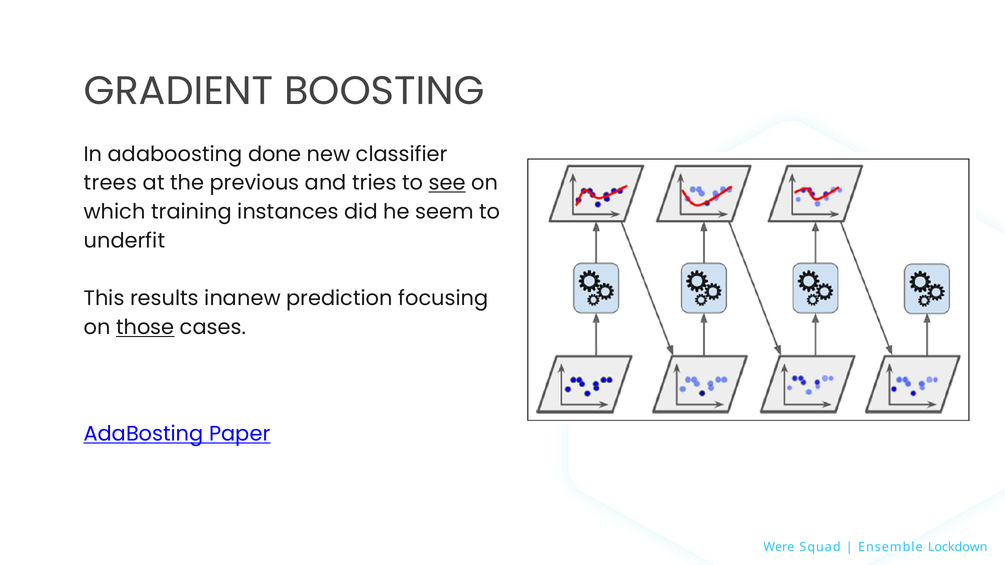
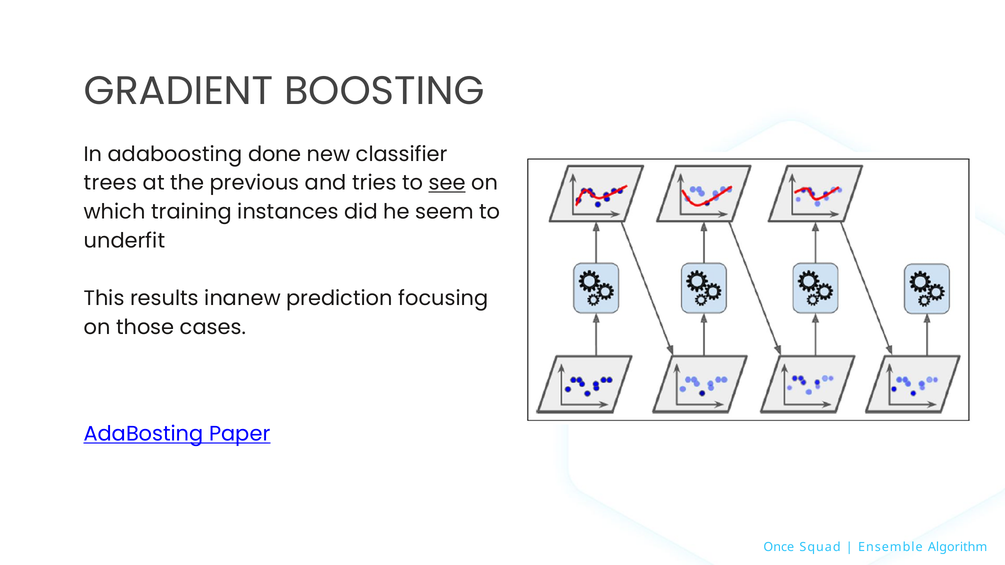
those underline: present -> none (145, 328)
Were: Were -> Once (779, 547)
Lockdown: Lockdown -> Algorithm (958, 547)
